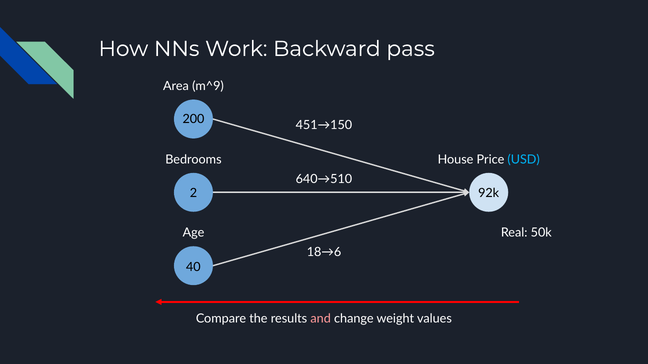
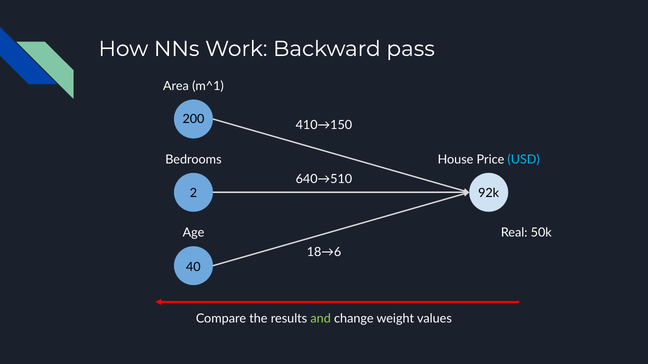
m^9: m^9 -> m^1 (208, 86)
451→150: 451→150 -> 410→150 (324, 125)
and colour: pink -> light green (321, 319)
